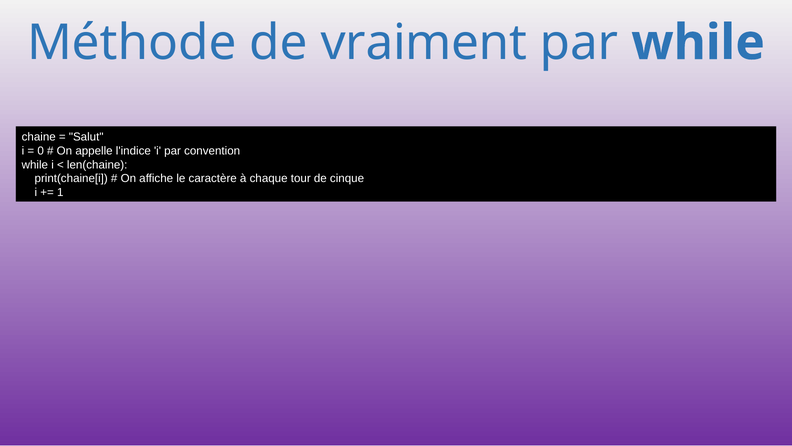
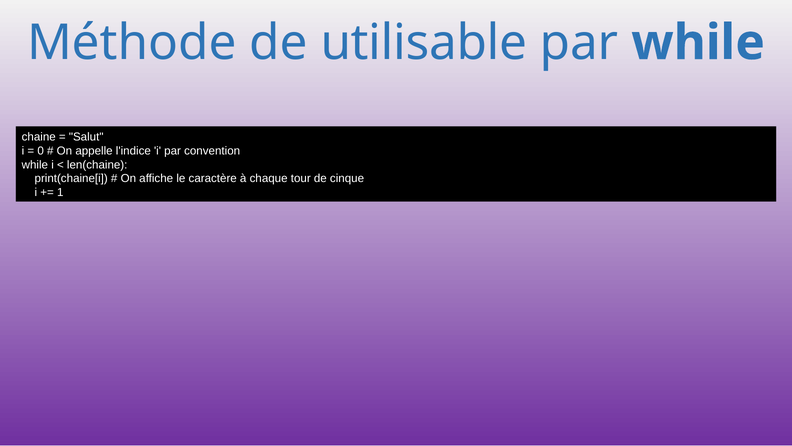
vraiment: vraiment -> utilisable (424, 43)
